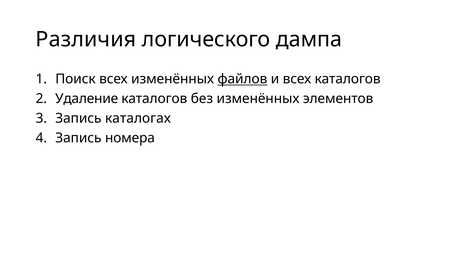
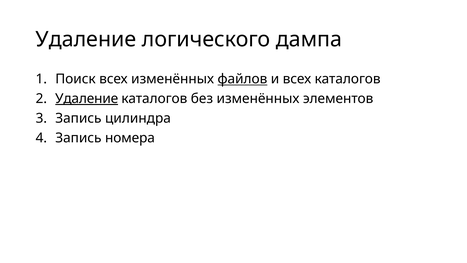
Различия: Различия -> Удаление (86, 39)
Удаление underline: none -> present (87, 99)
каталогах: каталогах -> цилиндра (138, 118)
